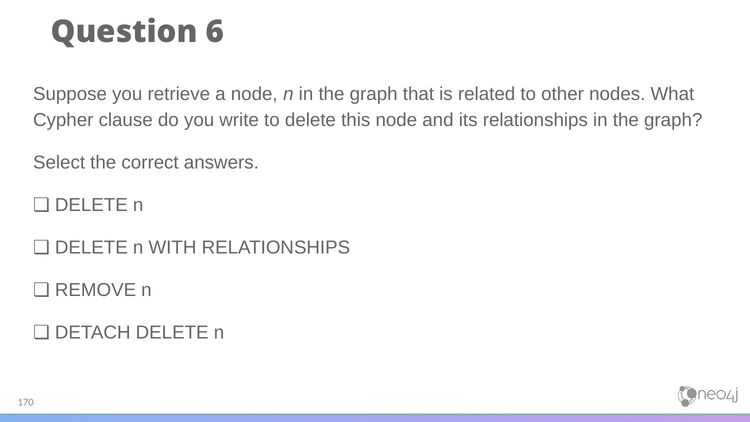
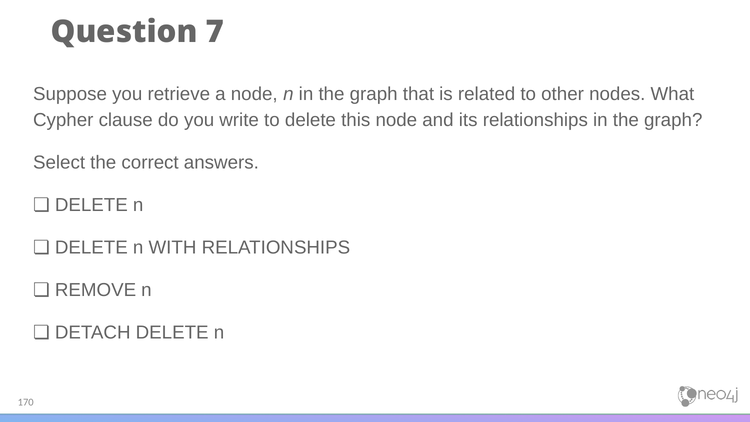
6: 6 -> 7 (215, 32)
